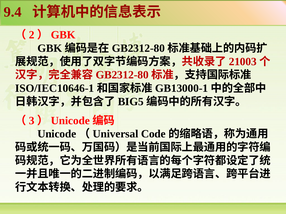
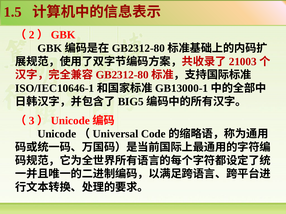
9.4: 9.4 -> 1.5 (13, 12)
